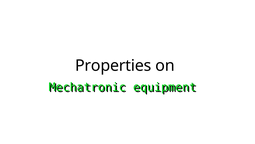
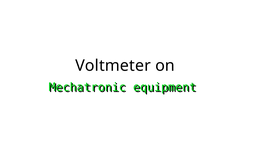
Properties: Properties -> Voltmeter (113, 65)
